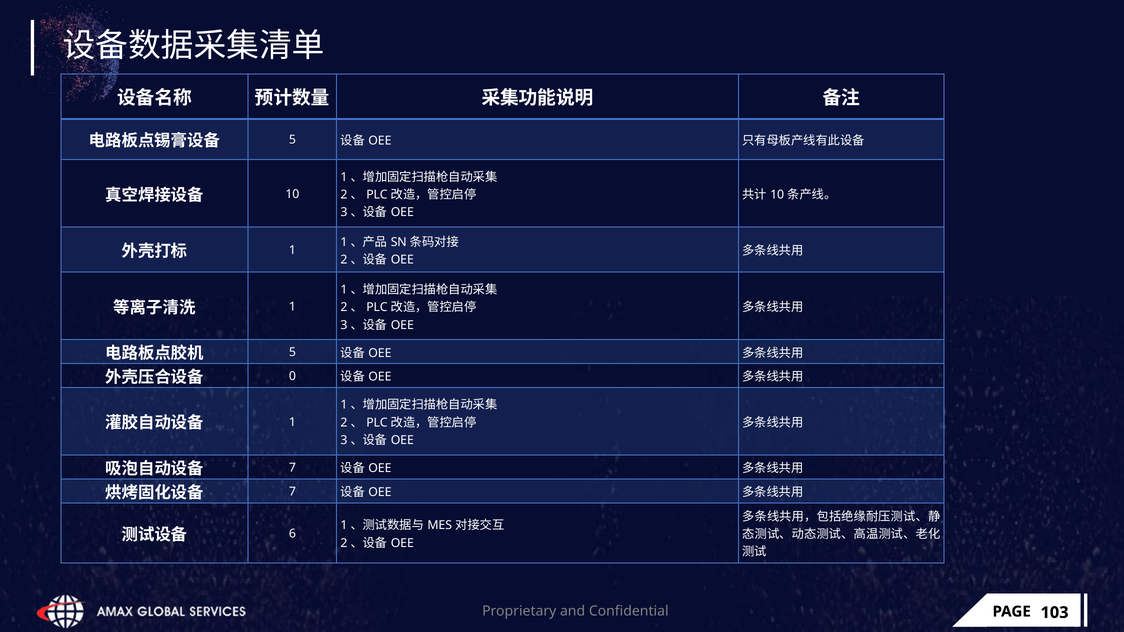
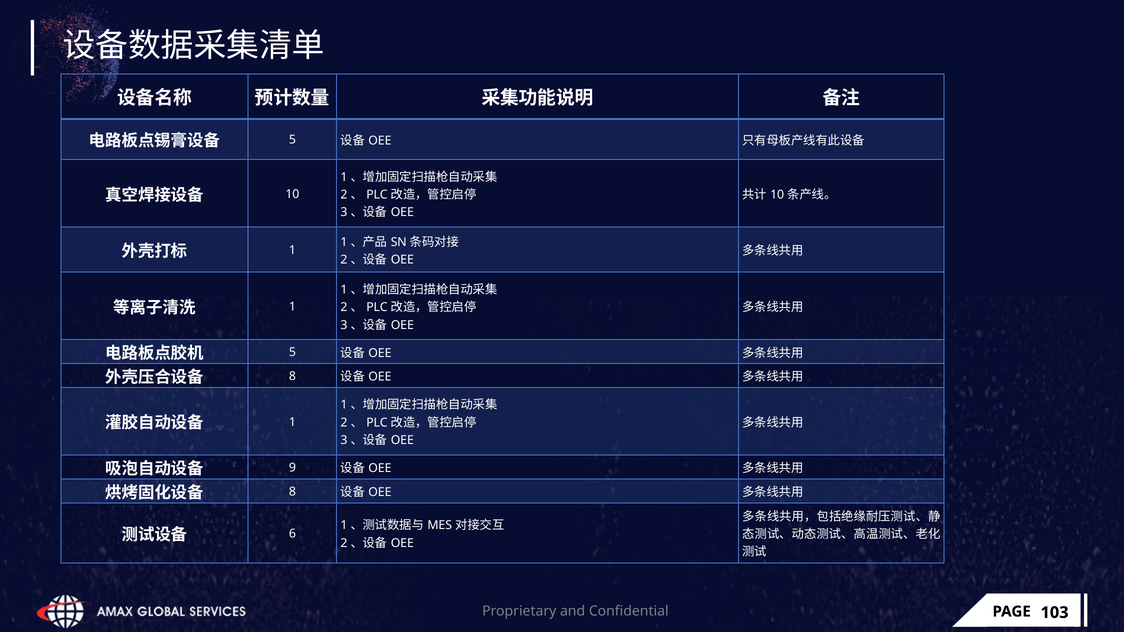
0: 0 -> 8 (292, 376)
7: 7 -> 9 (292, 468)
7: 7 -> 8 (292, 492)
